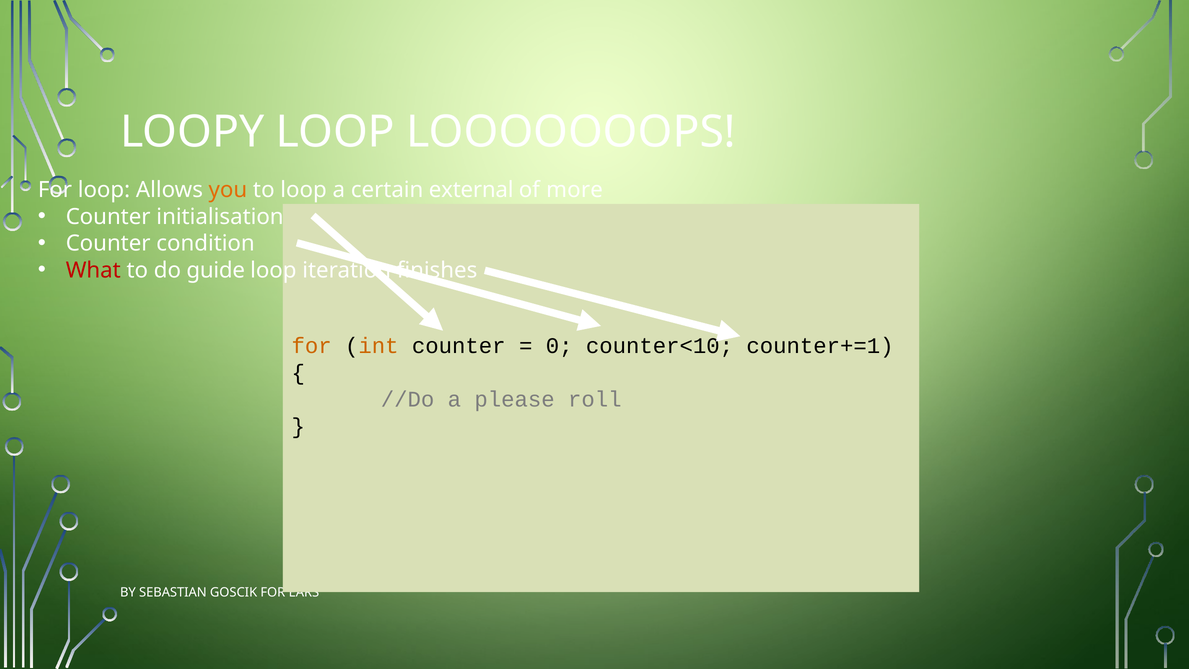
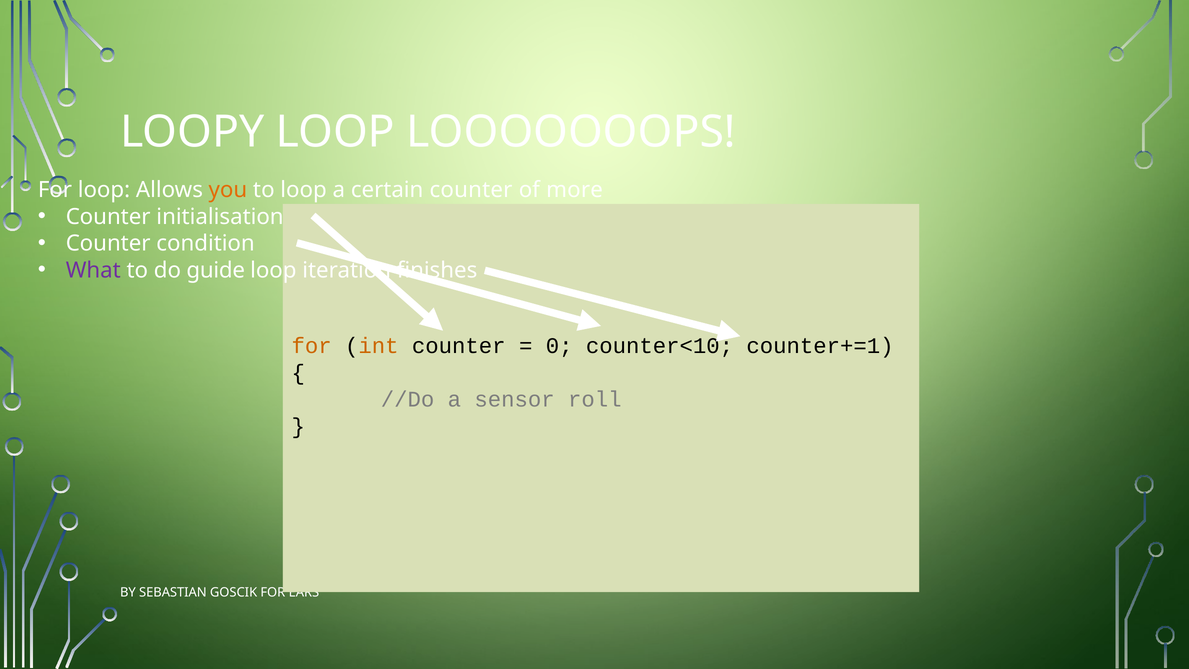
certain external: external -> counter (471, 190)
What colour: red -> purple (93, 270)
please: please -> sensor (515, 399)
